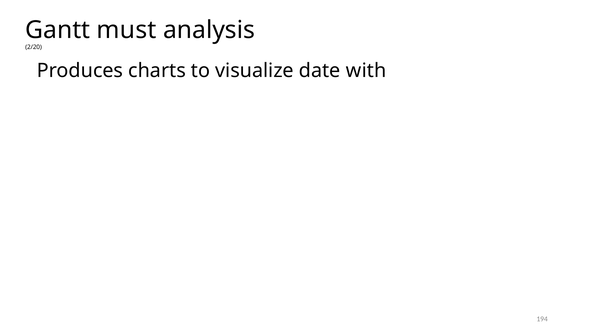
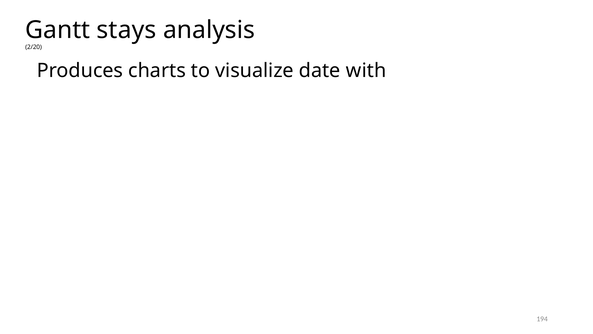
must: must -> stays (127, 30)
